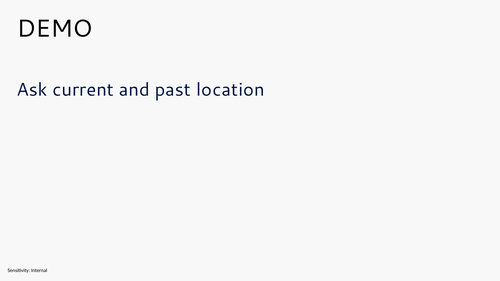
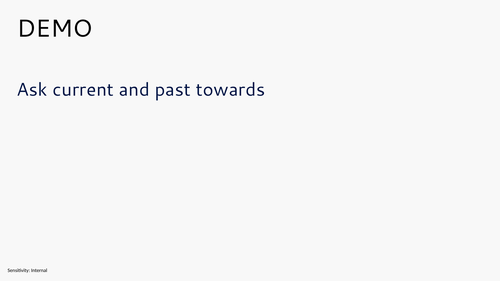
location: location -> towards (231, 90)
